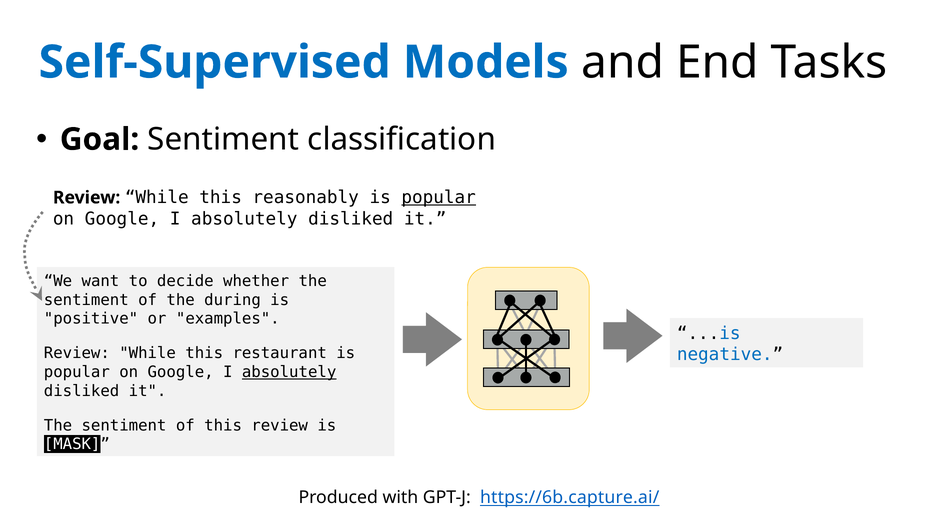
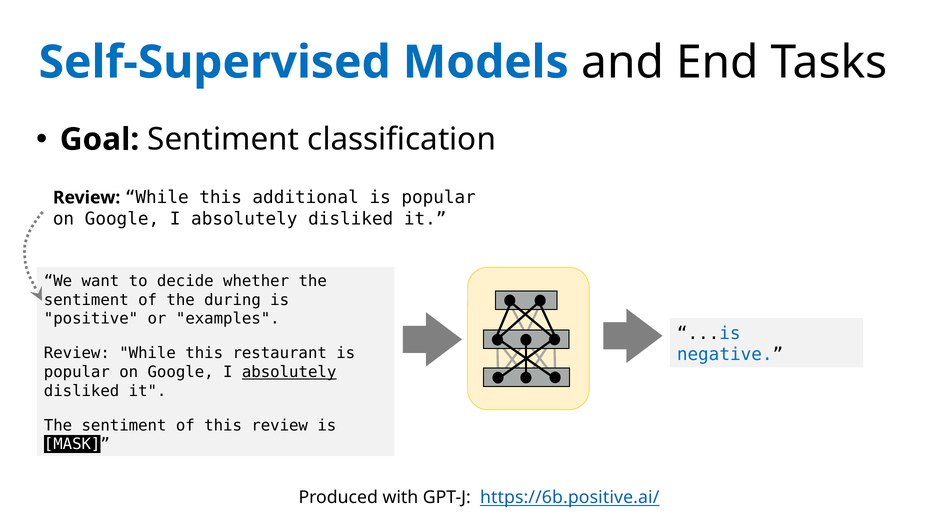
reasonably: reasonably -> additional (306, 198)
popular underline: present -> none (439, 198)
https://6b.capture.ai/: https://6b.capture.ai/ -> https://6b.positive.ai/ (570, 498)
